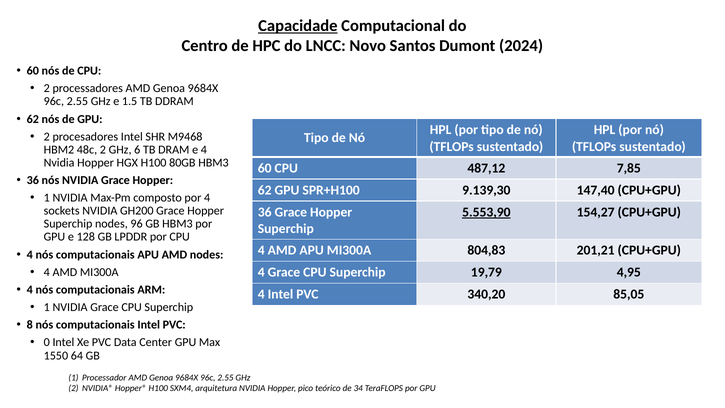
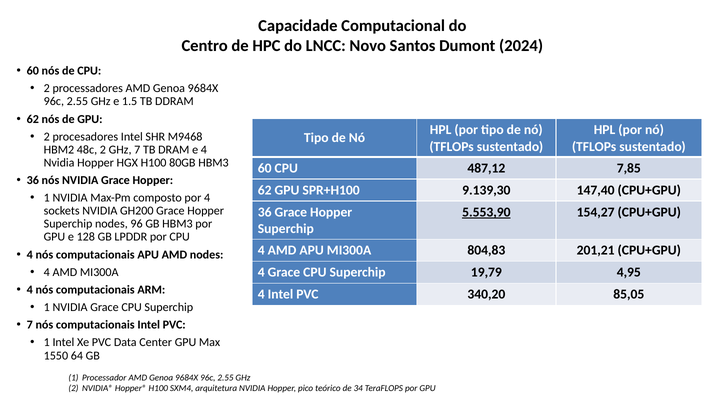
Capacidade underline: present -> none (298, 26)
GHz 6: 6 -> 7 (137, 150)
8: 8 -> 7 (30, 325)
0: 0 -> 1 (47, 342)
